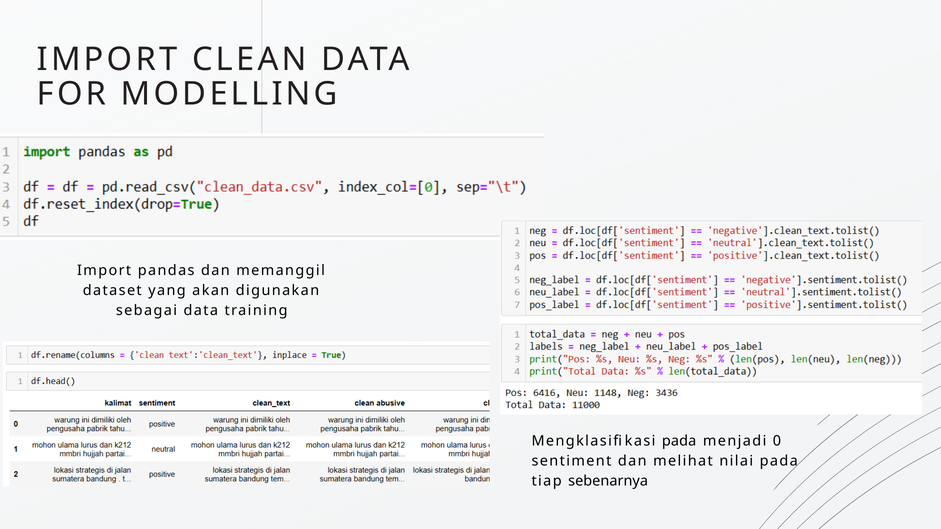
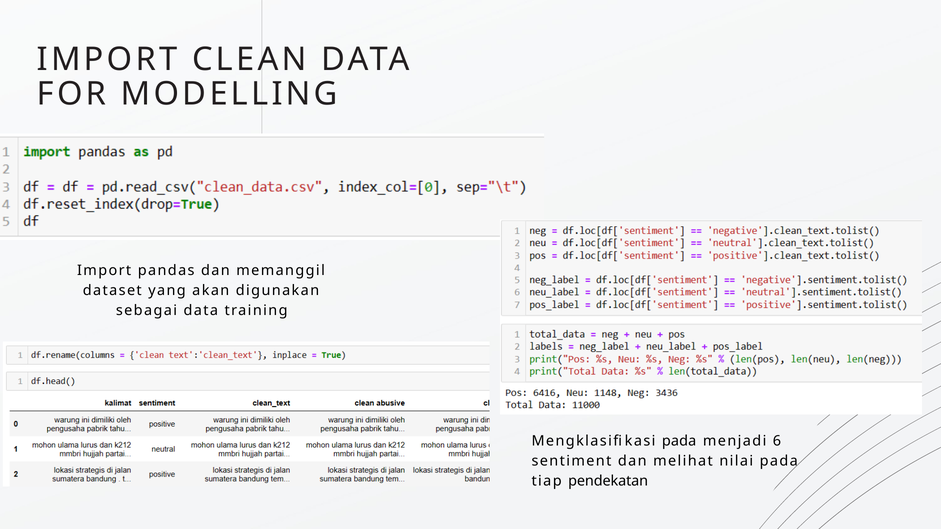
0: 0 -> 6 (777, 441)
sebenarnya: sebenarnya -> pendekatan (608, 481)
